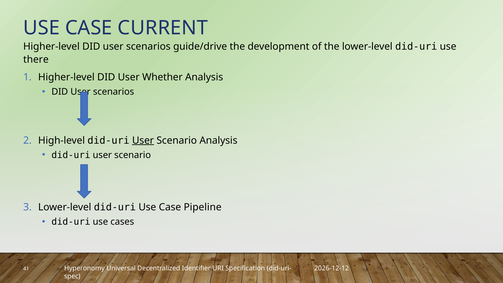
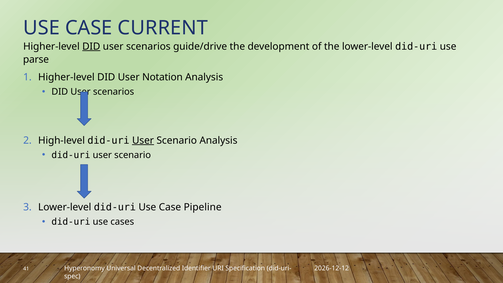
DID underline: none -> present (91, 46)
there: there -> parse (36, 59)
Whether: Whether -> Notation (162, 77)
